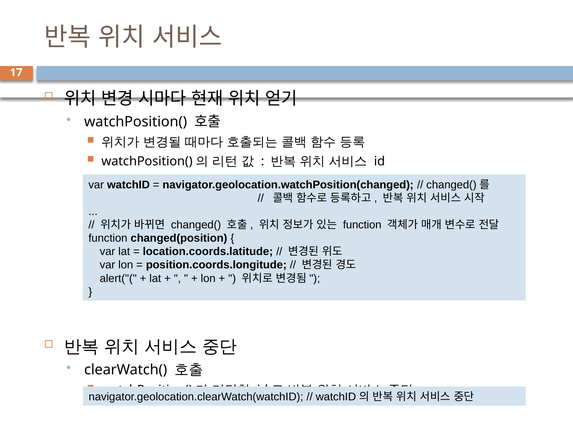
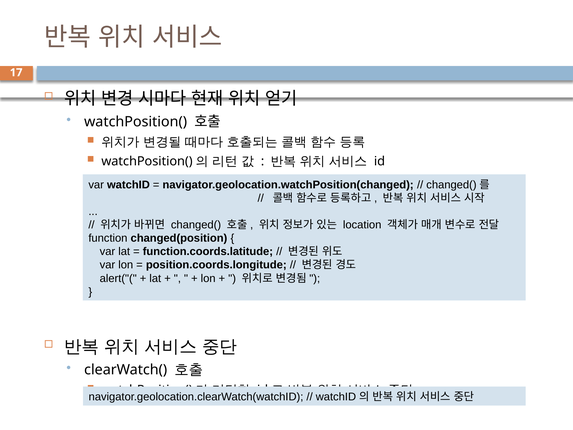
function: function -> location (362, 225)
location.coords.latitude: location.coords.latitude -> function.coords.latitude (208, 251)
